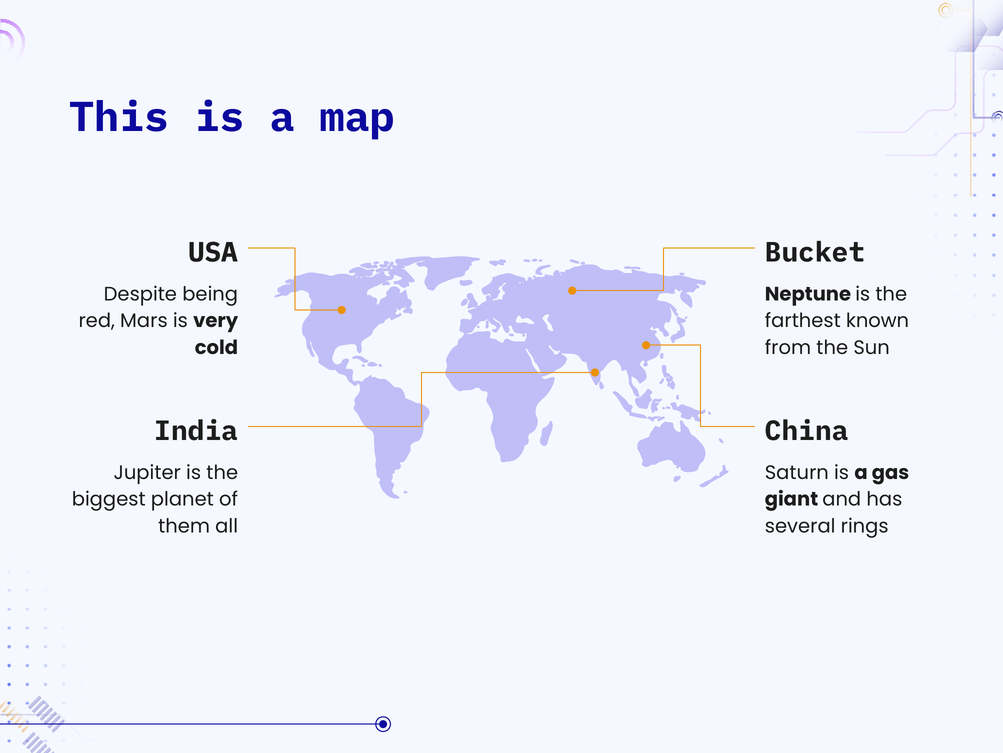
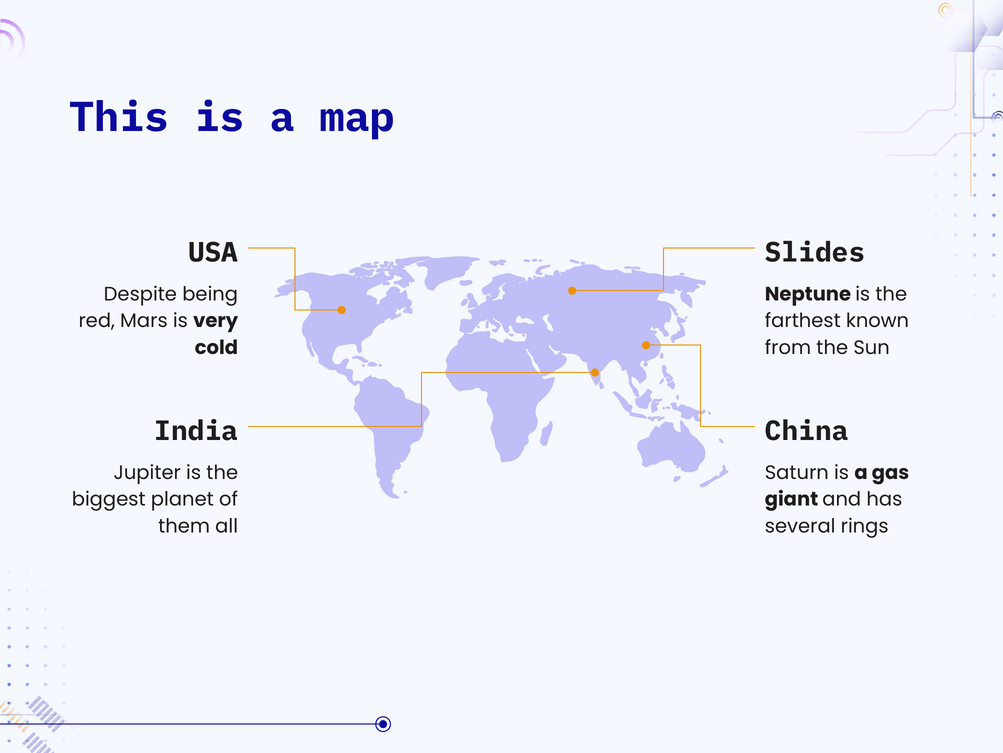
Bucket: Bucket -> Slides (815, 252)
